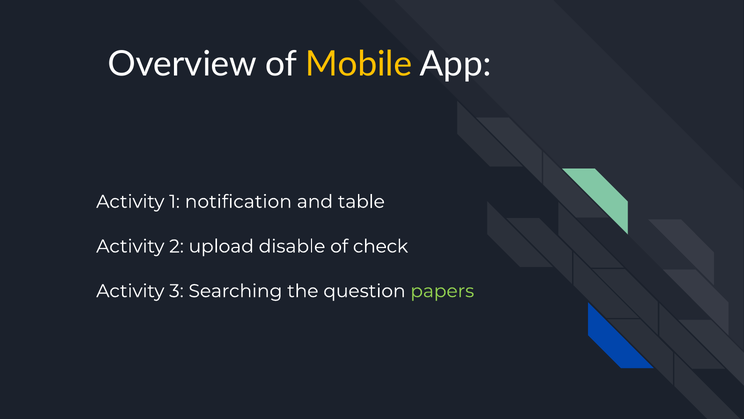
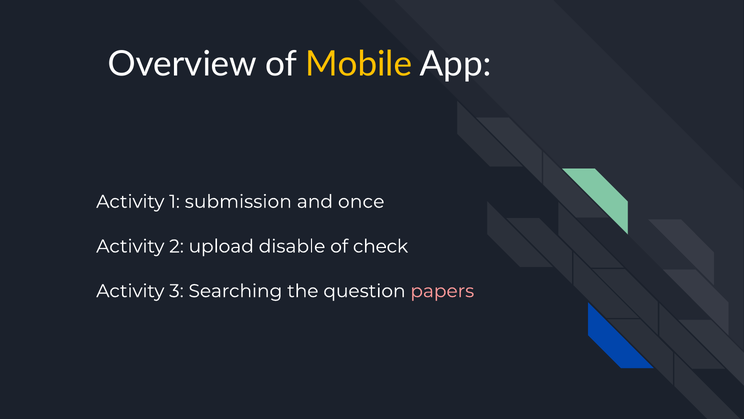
notification: notification -> submission (238, 201)
table: table -> once (361, 201)
papers colour: light green -> pink (442, 291)
